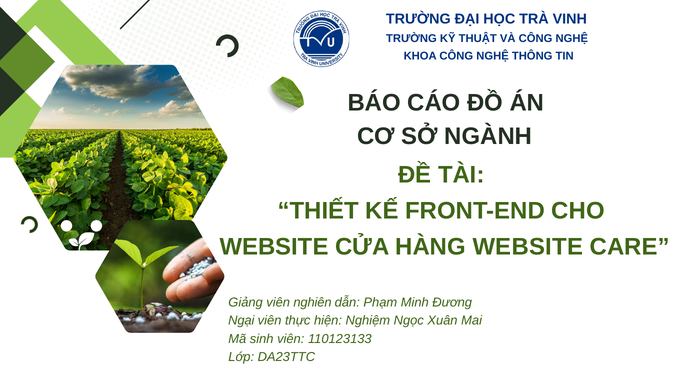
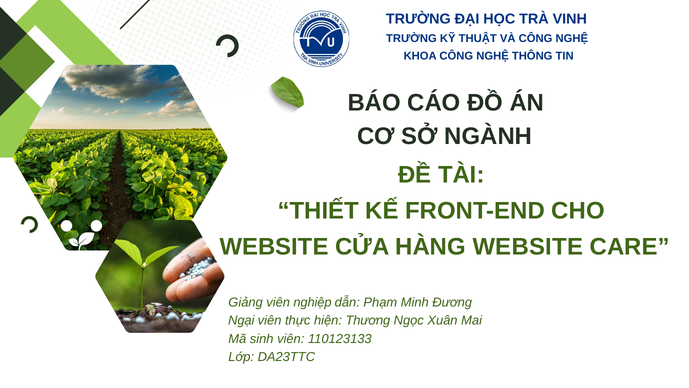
nghiên: nghiên -> nghiệp (312, 302)
Nghiệm: Nghiệm -> Thương (368, 320)
